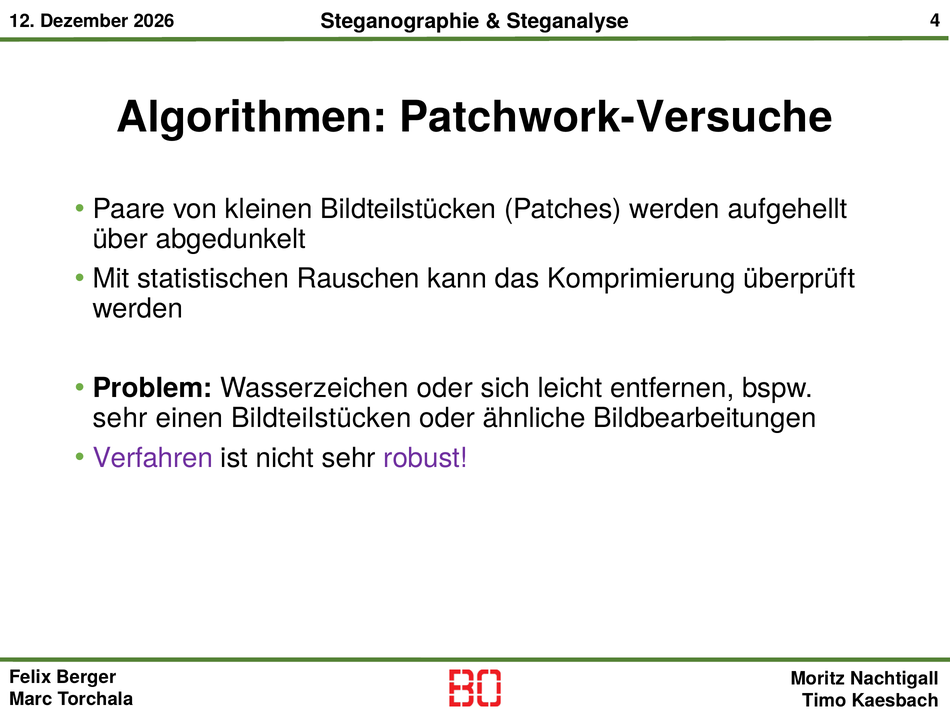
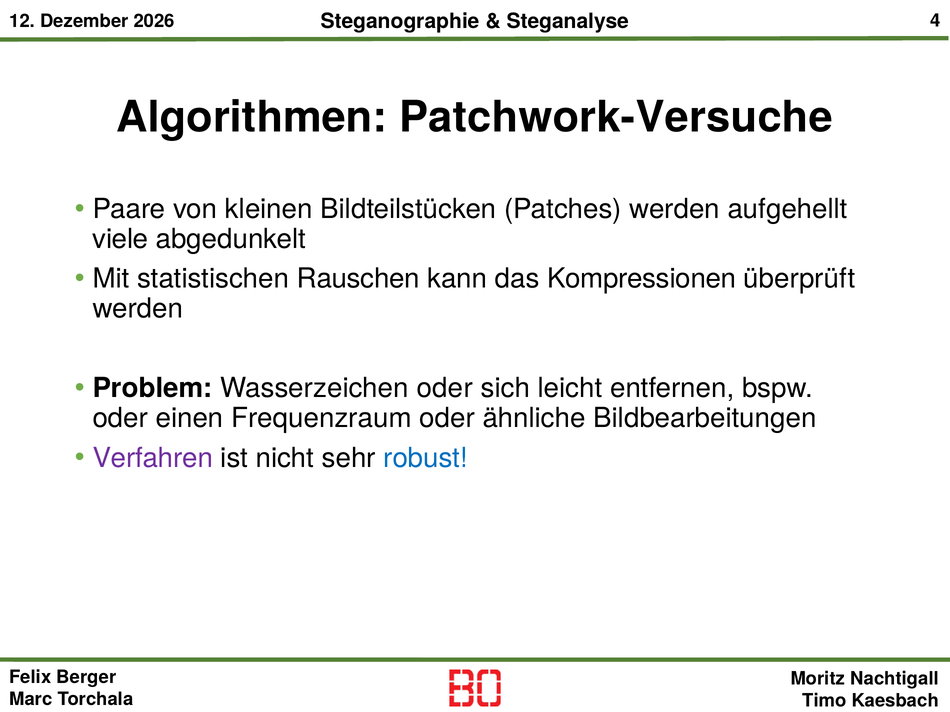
über: über -> viele (120, 239)
Komprimierung: Komprimierung -> Kompressionen (642, 279)
sehr: sehr -> oder (120, 418)
einen Bildteilstücken: Bildteilstücken -> Frequenzraum (321, 418)
robust colour: purple -> blue (426, 458)
